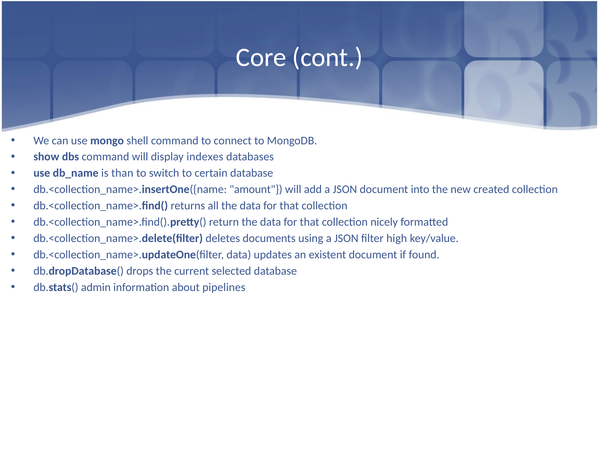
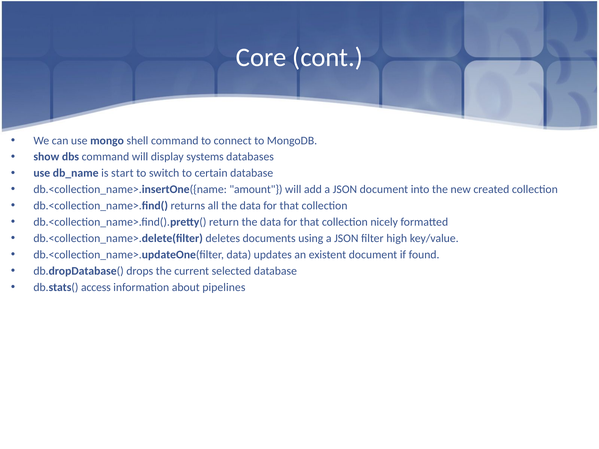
indexes: indexes -> systems (205, 157)
than: than -> start (122, 173)
admin: admin -> access (96, 287)
